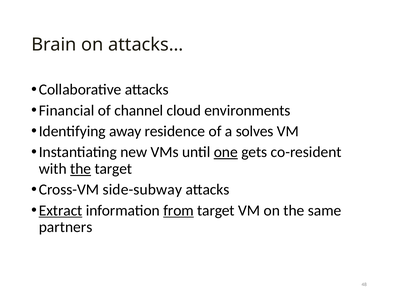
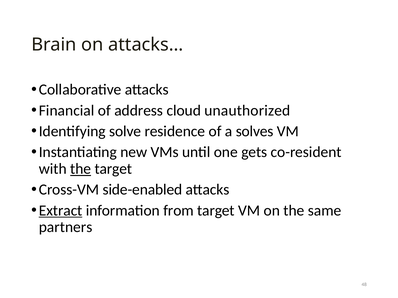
channel: channel -> address (139, 111)
environments: environments -> unauthorized (247, 111)
away: away -> solve (125, 131)
one underline: present -> none (226, 152)
side-subway: side-subway -> side-enabled (142, 190)
from underline: present -> none (179, 211)
